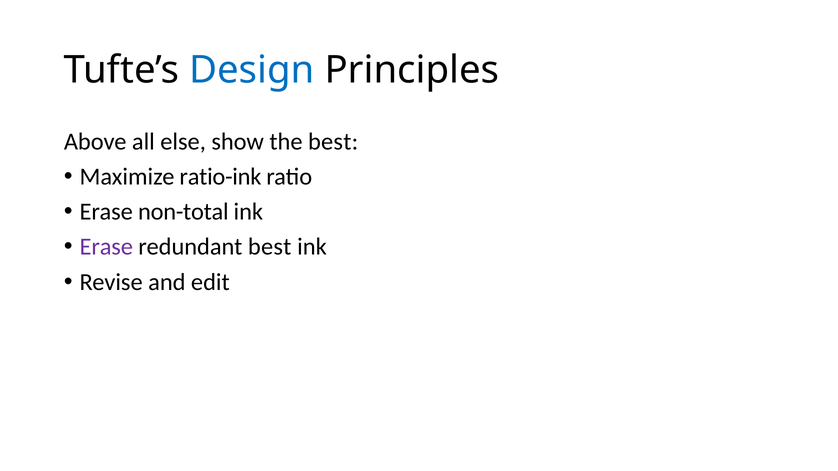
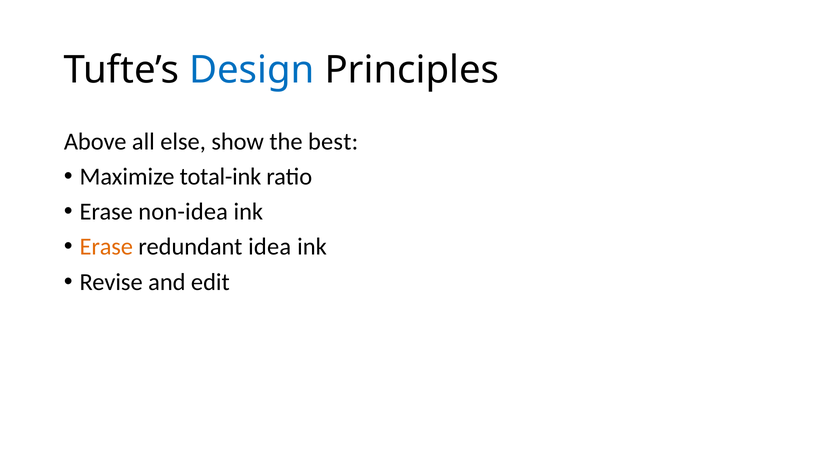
ratio-ink: ratio-ink -> total-ink (220, 177)
non-total: non-total -> non-idea (183, 212)
Erase colour: purple -> orange (106, 247)
redundant best: best -> idea (270, 247)
